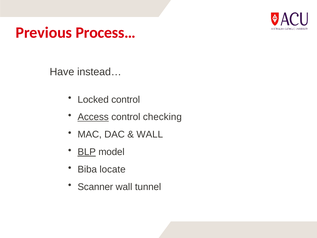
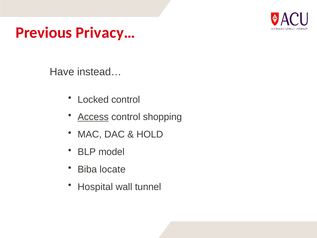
Process…: Process… -> Privacy… (105, 33)
checking: checking -> shopping (162, 117)
WALL: WALL -> HOLD (150, 134)
BLP underline: present -> none (87, 152)
Scanner: Scanner -> Hospital (95, 187)
